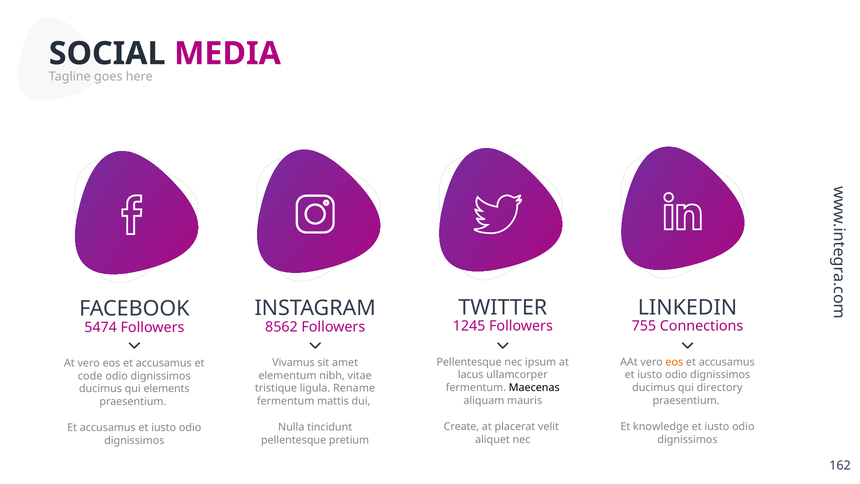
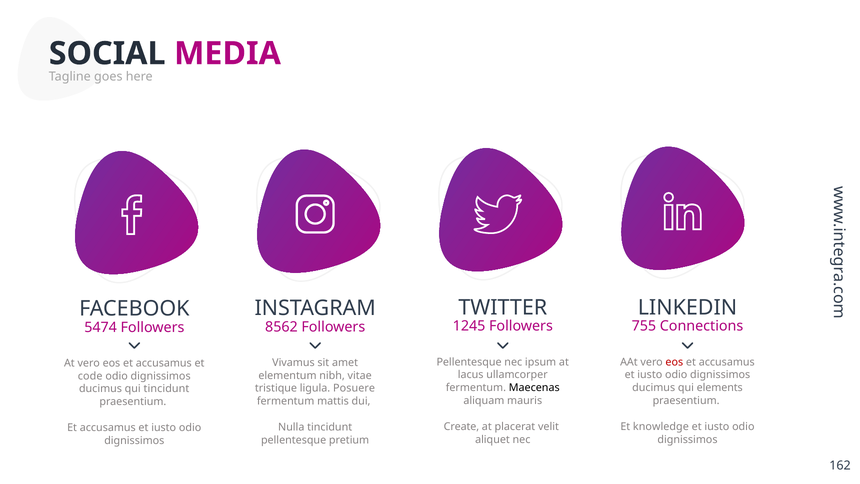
eos colour: orange -> red (674, 362)
directory: directory -> elements (720, 388)
Rename: Rename -> Posuere (354, 388)
qui elements: elements -> tincidunt (166, 389)
